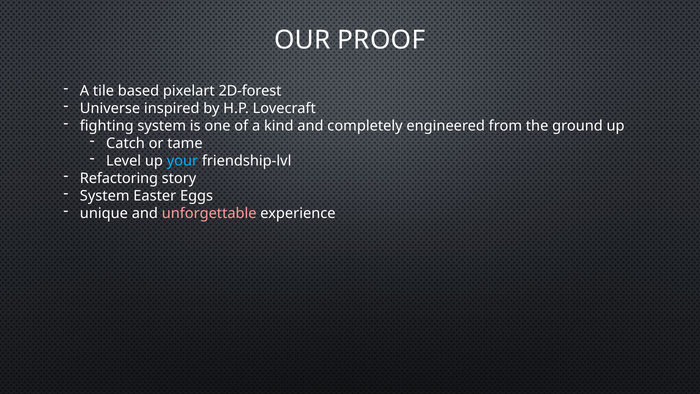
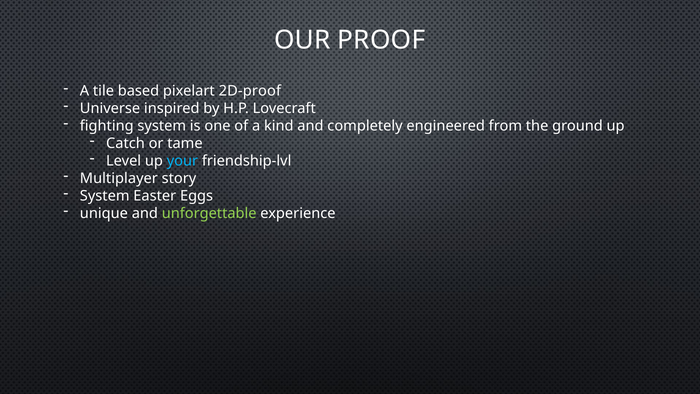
2D-forest: 2D-forest -> 2D-proof (250, 91)
Refactoring: Refactoring -> Multiplayer (119, 178)
unforgettable colour: pink -> light green (209, 213)
